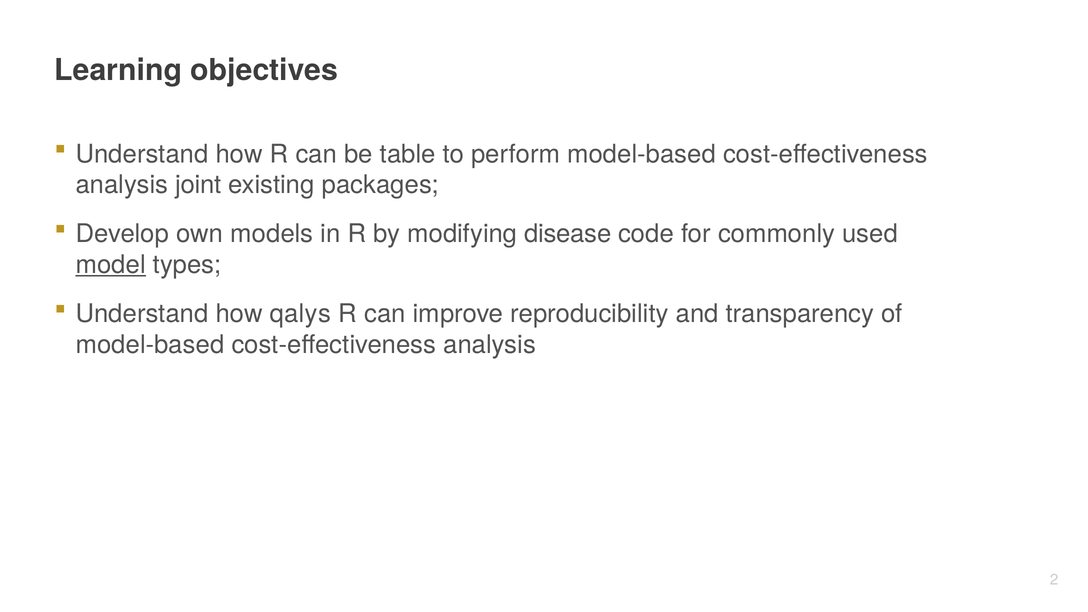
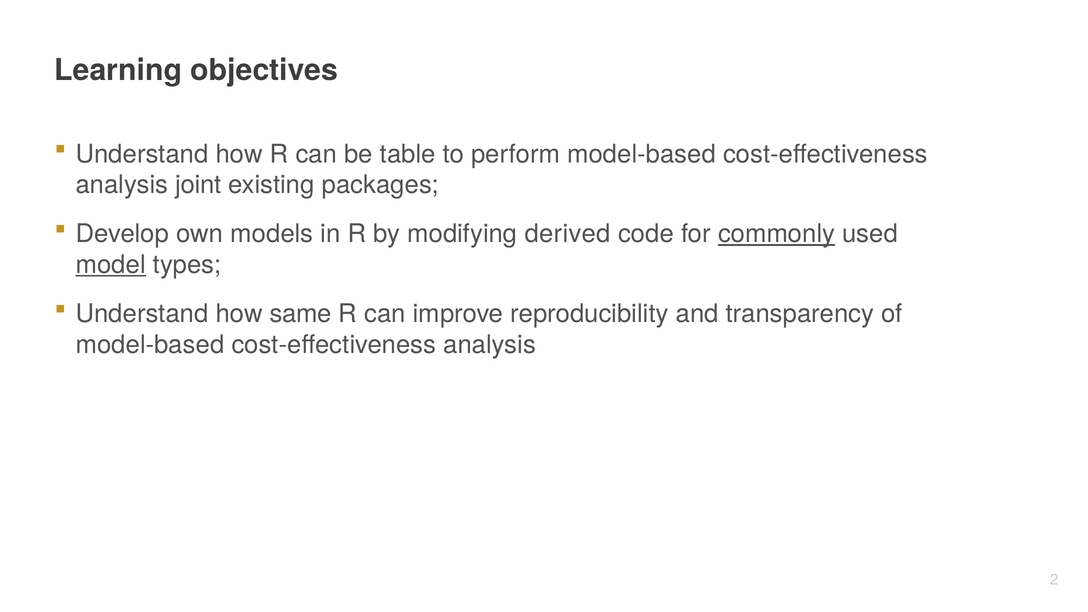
disease: disease -> derived (568, 234)
commonly underline: none -> present (777, 234)
qalys: qalys -> same (301, 314)
